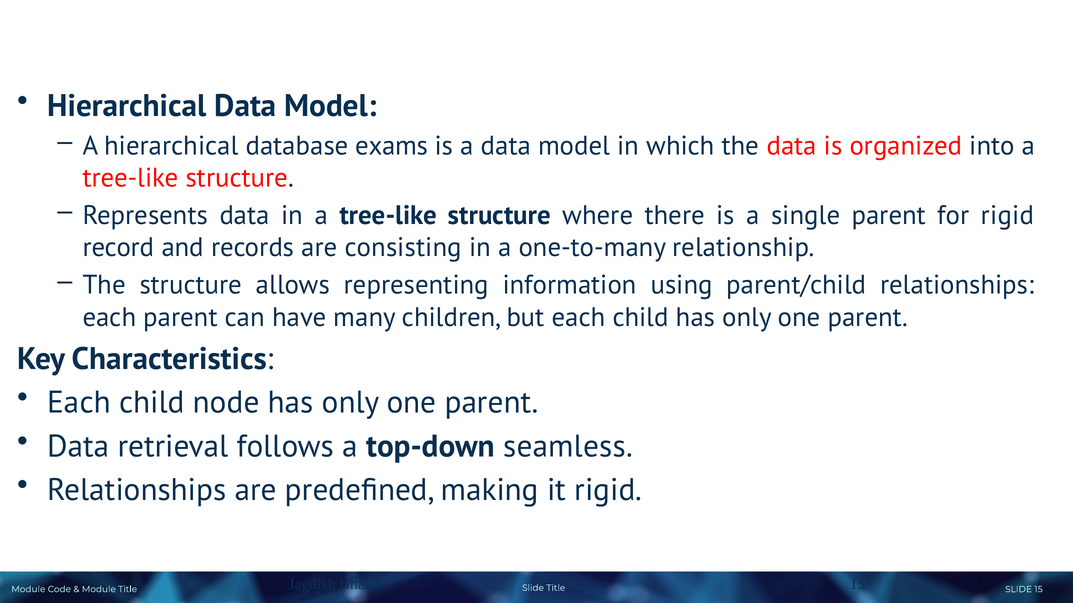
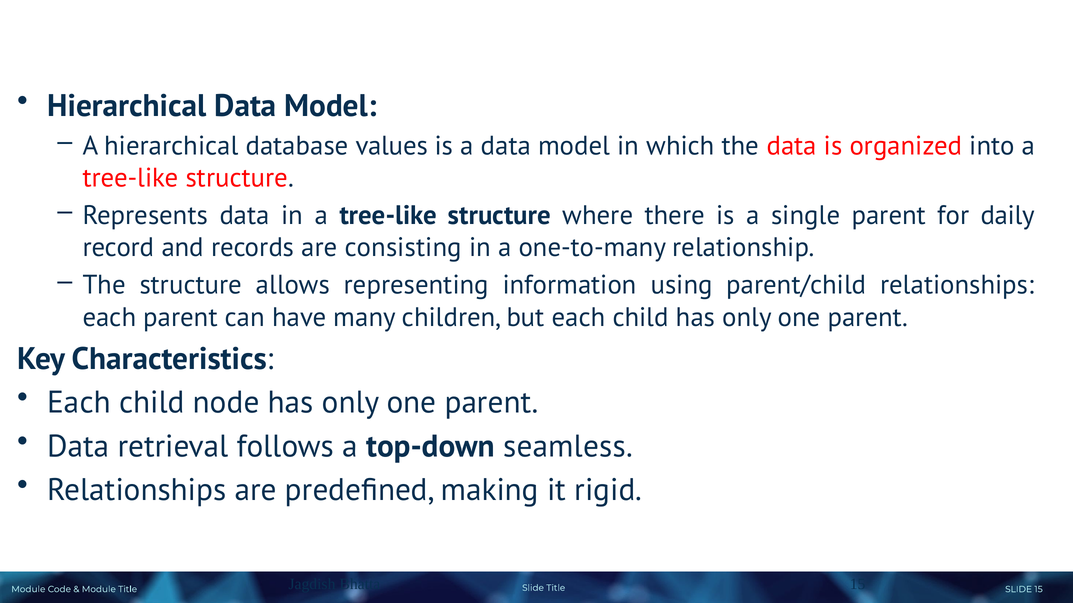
exams: exams -> values (392, 146)
for rigid: rigid -> daily (1008, 216)
